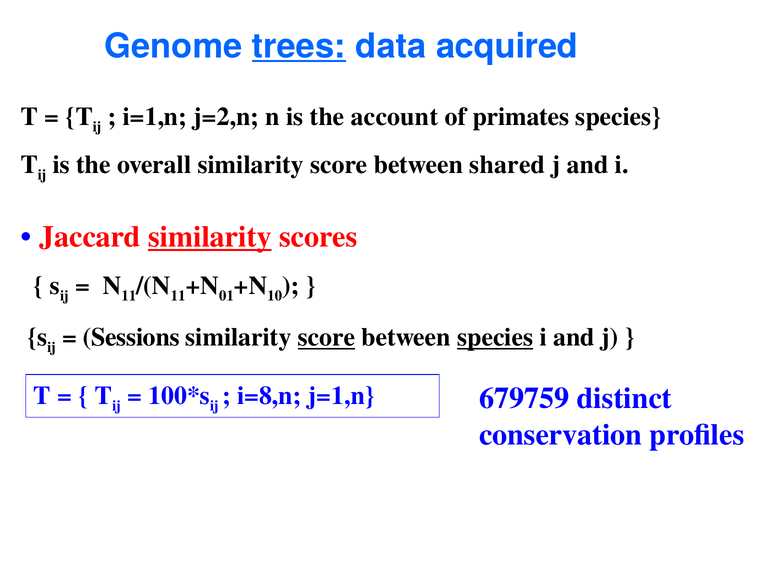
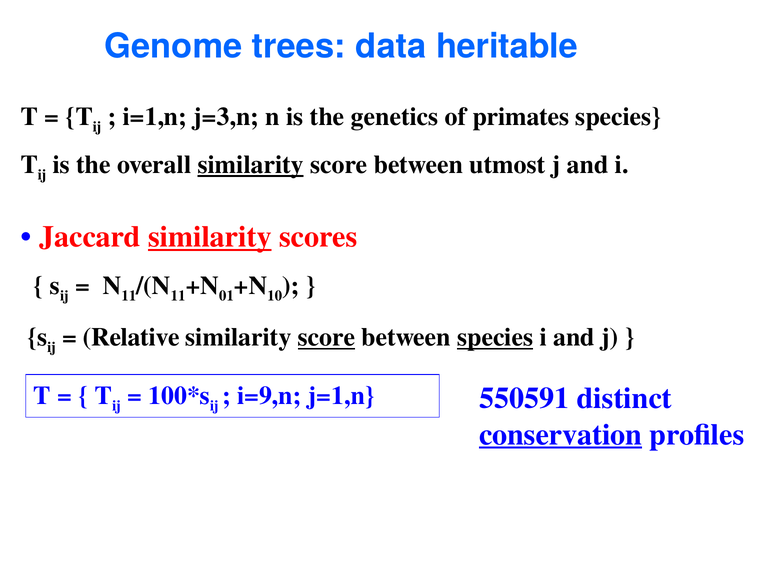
trees underline: present -> none (299, 46)
acquired: acquired -> heritable (507, 46)
j=2,n: j=2,n -> j=3,n (226, 117)
account: account -> genetics (395, 117)
similarity underline: none -> present (251, 165)
shared: shared -> utmost (507, 165)
Sessions: Sessions -> Relative (131, 338)
i=8,n: i=8,n -> i=9,n (269, 396)
679759: 679759 -> 550591 (524, 399)
conservation underline: none -> present (561, 435)
